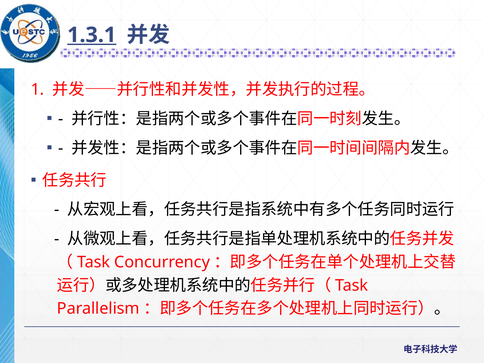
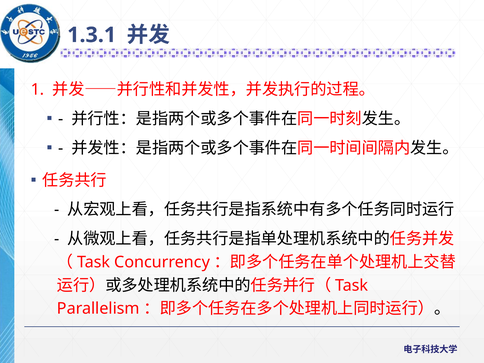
1.3.1 underline: present -> none (92, 35)
